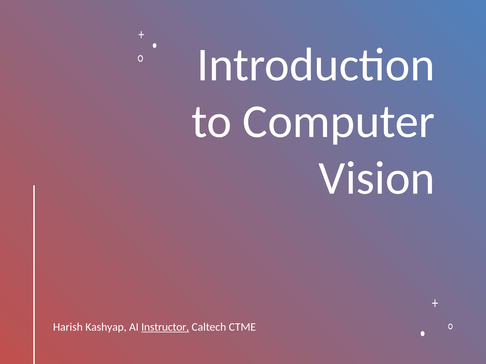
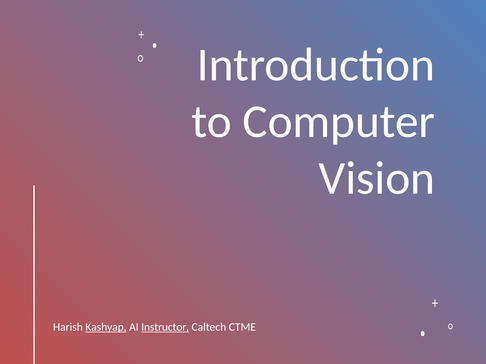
Kashyap underline: none -> present (106, 328)
